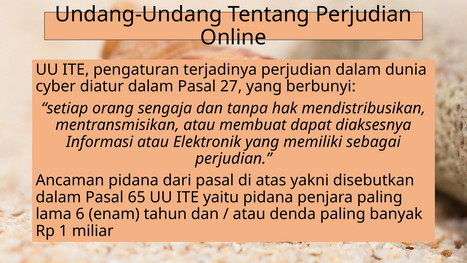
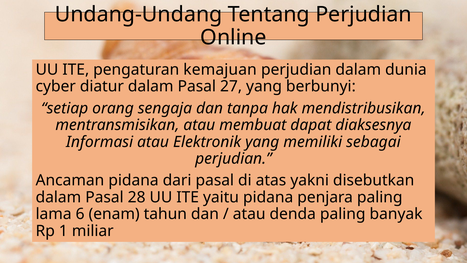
terjadinya: terjadinya -> kemajuan (220, 70)
65: 65 -> 28 (137, 197)
